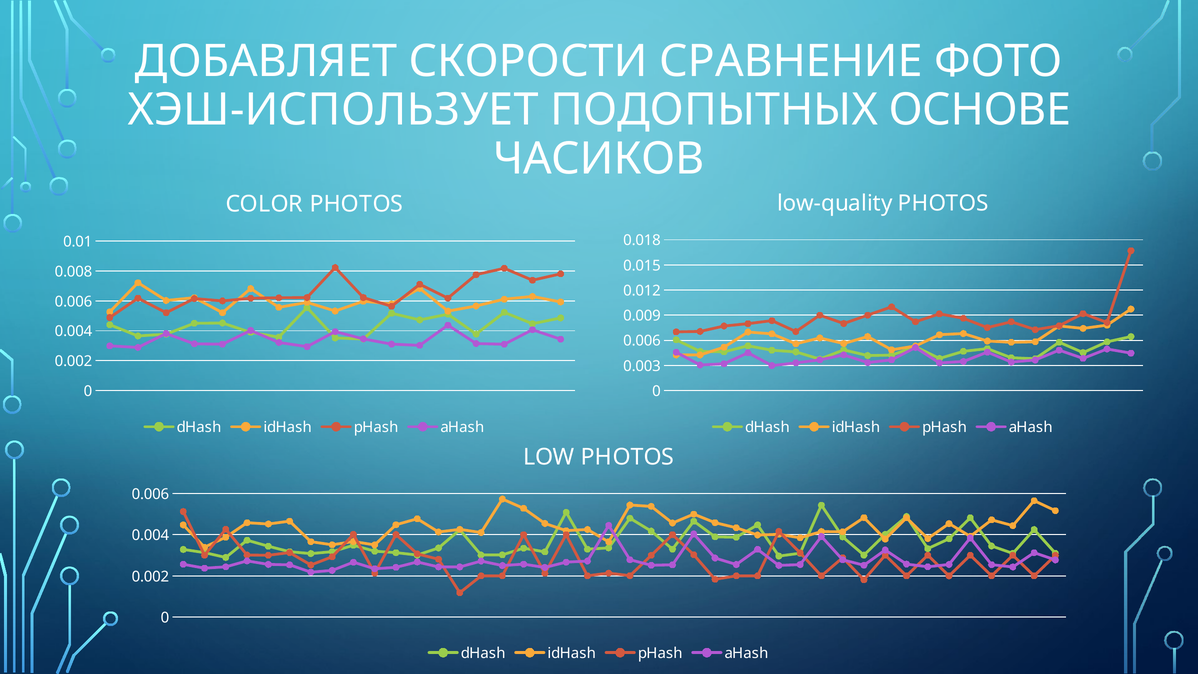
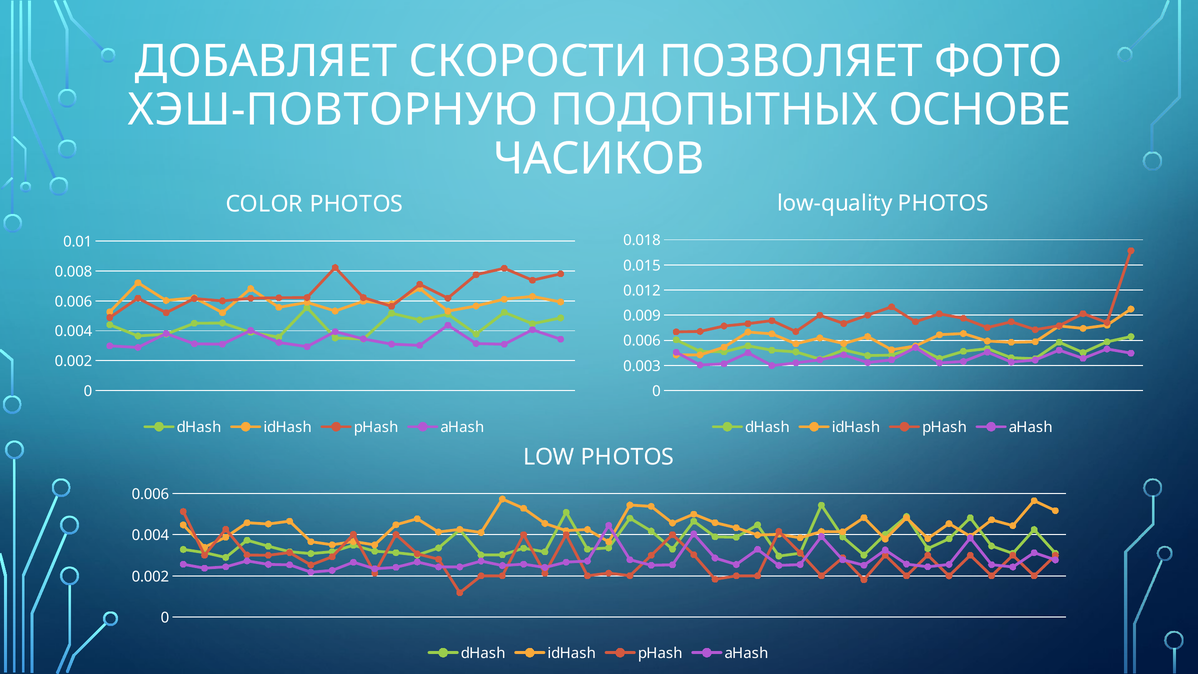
СРАВНЕНИЕ: СРАВНЕНИЕ -> ПОЗВОЛЯЕТ (791, 62)
ХЭШ-ИСПОЛЬЗУЕТ: ХЭШ-ИСПОЛЬЗУЕТ -> ХЭШ-ПОВТОРНУЮ (333, 110)
